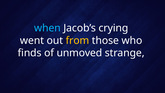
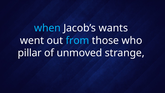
crying: crying -> wants (113, 28)
from colour: yellow -> light blue (77, 40)
finds: finds -> pillar (30, 53)
